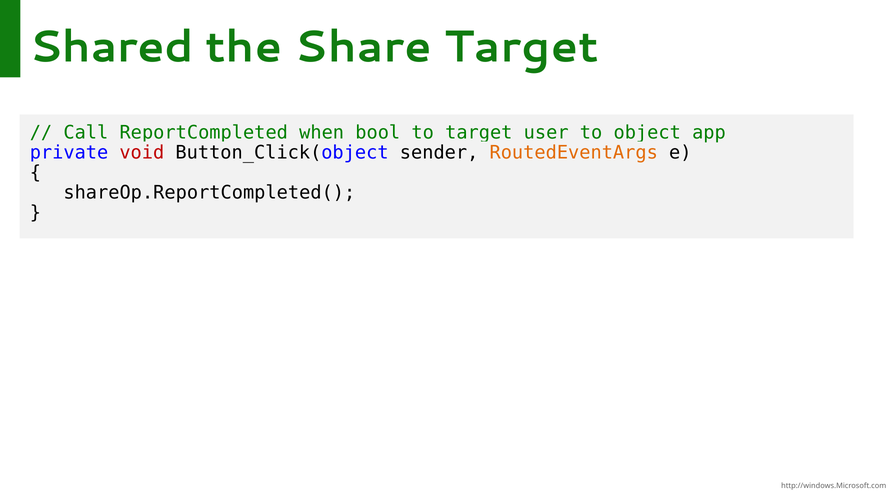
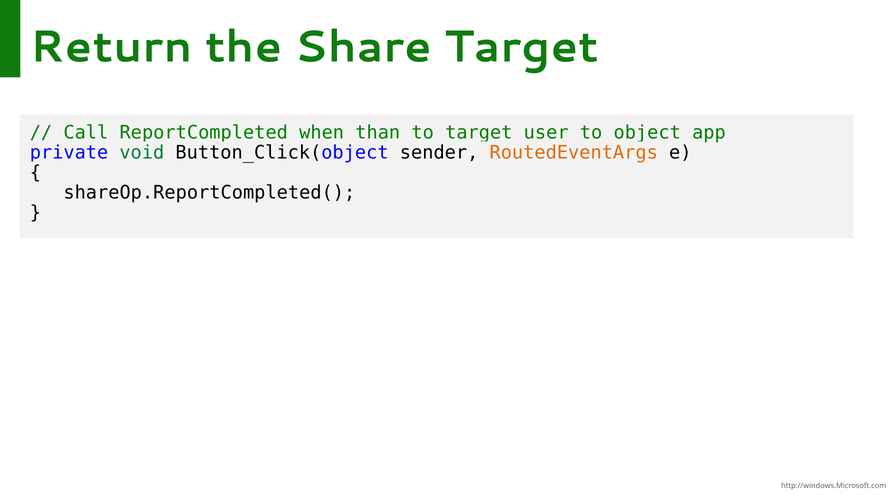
Shared: Shared -> Return (111, 47)
bool: bool -> than (378, 133)
void colour: red -> green (142, 153)
